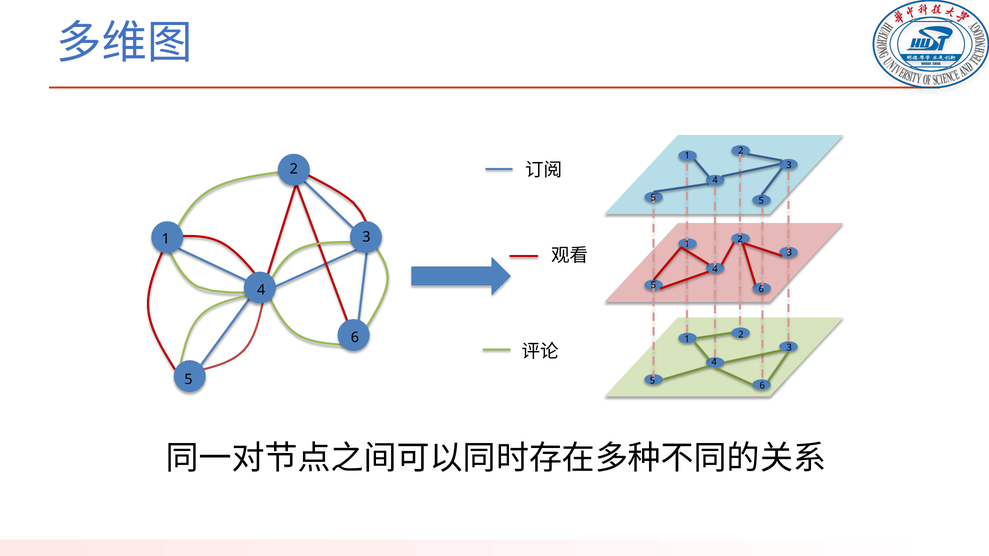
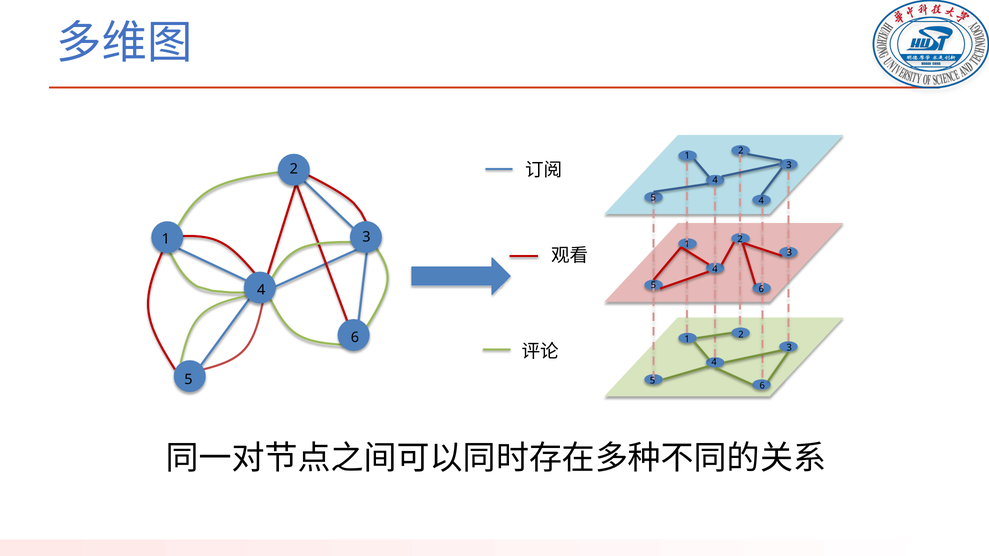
5 5: 5 -> 4 (761, 201)
